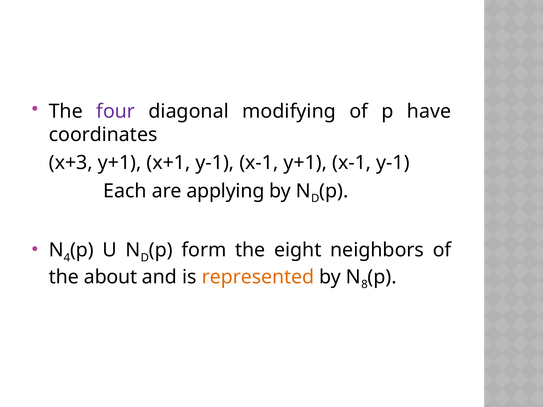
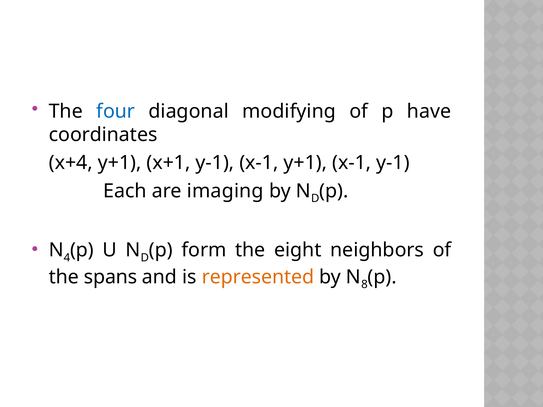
four colour: purple -> blue (116, 111)
x+3: x+3 -> x+4 (71, 163)
applying: applying -> imaging (225, 191)
about: about -> spans (111, 277)
